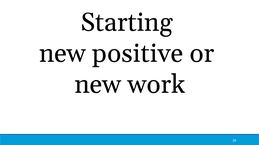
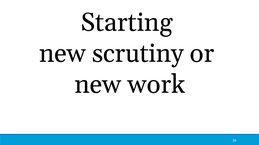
positive: positive -> scrutiny (138, 54)
